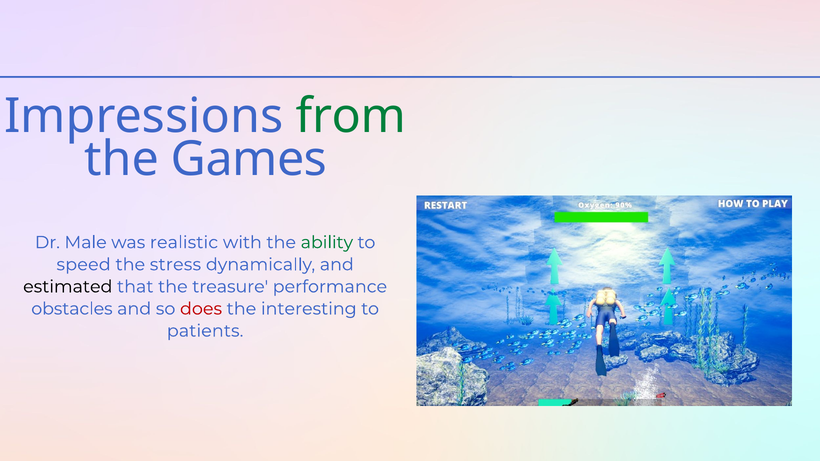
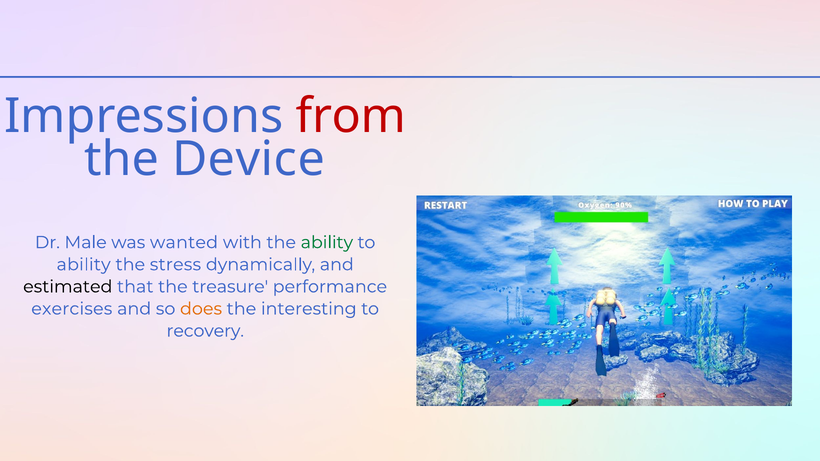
from colour: green -> red (351, 116)
Games: Games -> Device (249, 160)
realistic: realistic -> wanted (184, 243)
speed: speed -> ability (84, 265)
obstacles: obstacles -> exercises (72, 309)
does colour: red -> orange (201, 309)
patients: patients -> recovery (205, 331)
